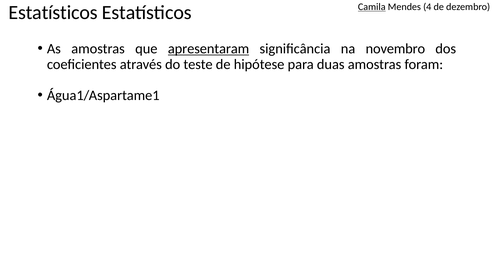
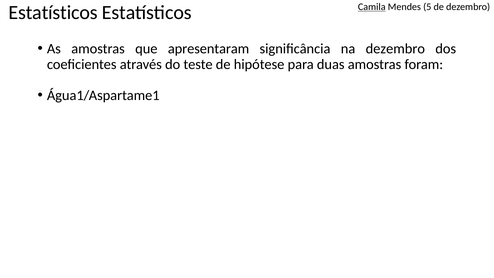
4: 4 -> 5 (427, 7)
apresentaram underline: present -> none (209, 49)
na novembro: novembro -> dezembro (395, 49)
